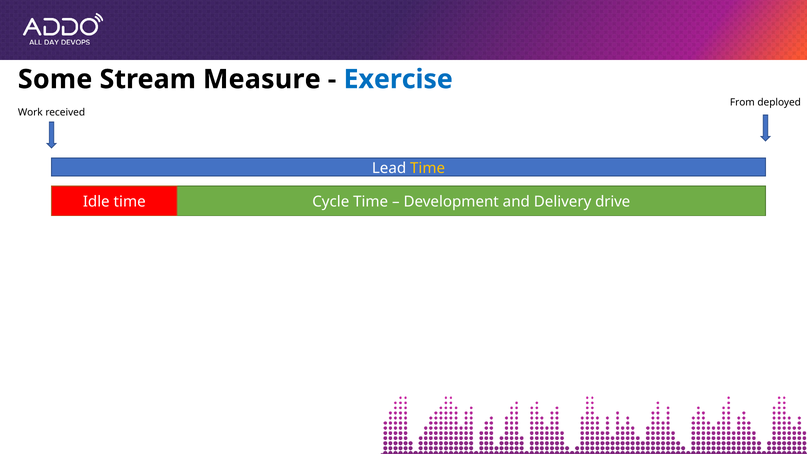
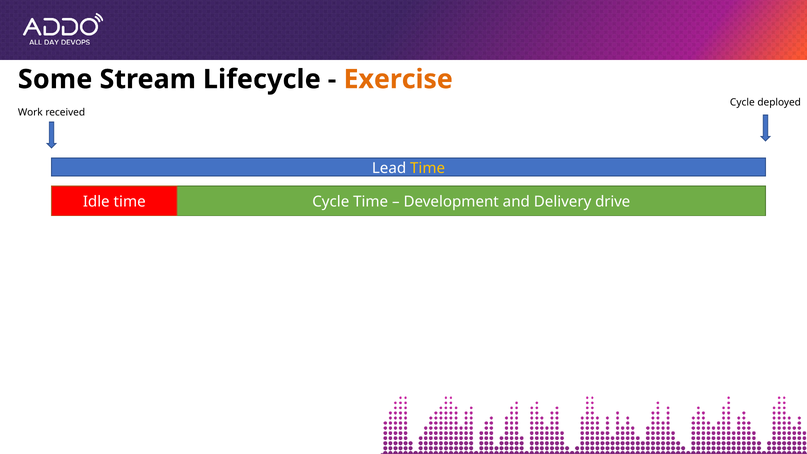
Measure: Measure -> Lifecycle (262, 79)
Exercise colour: blue -> orange (398, 79)
From: From -> Cycle (742, 103)
